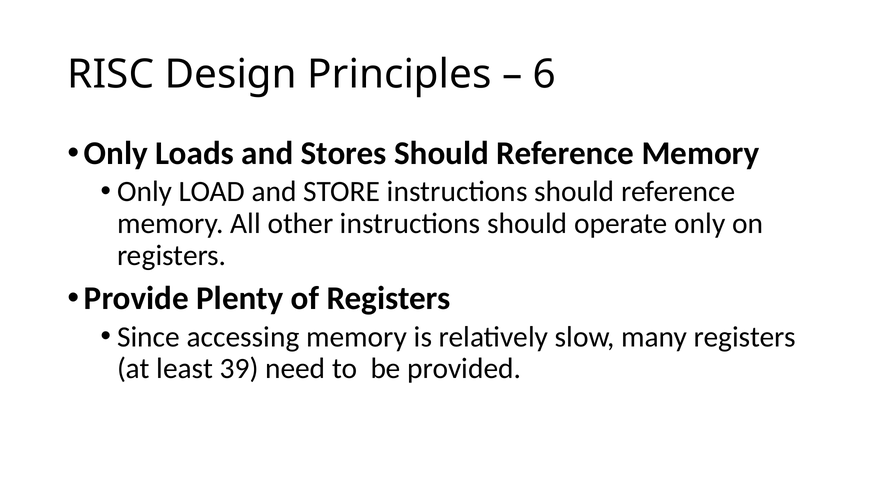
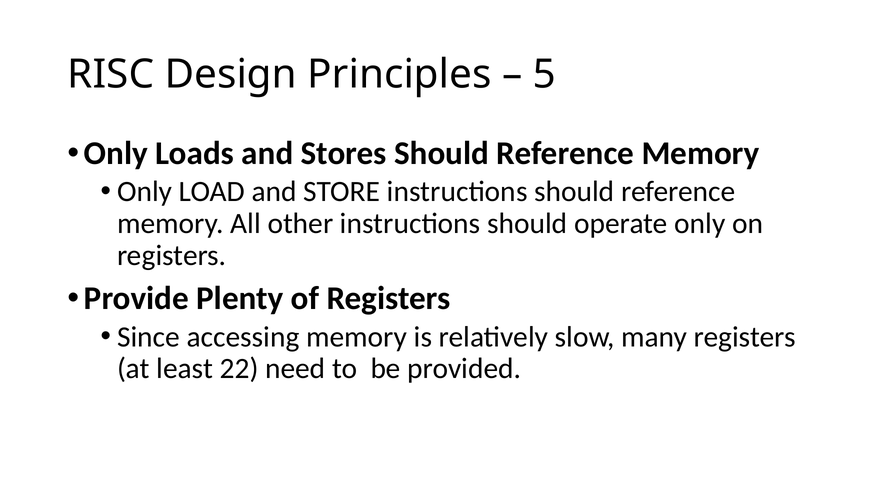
6: 6 -> 5 (544, 74)
39: 39 -> 22 (239, 369)
